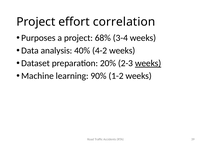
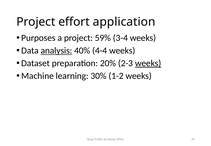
correlation: correlation -> application (124, 22)
68%: 68% -> 59% (103, 38)
analysis underline: none -> present (56, 51)
4-2: 4-2 -> 4-4 (100, 51)
90%: 90% -> 30% (99, 76)
